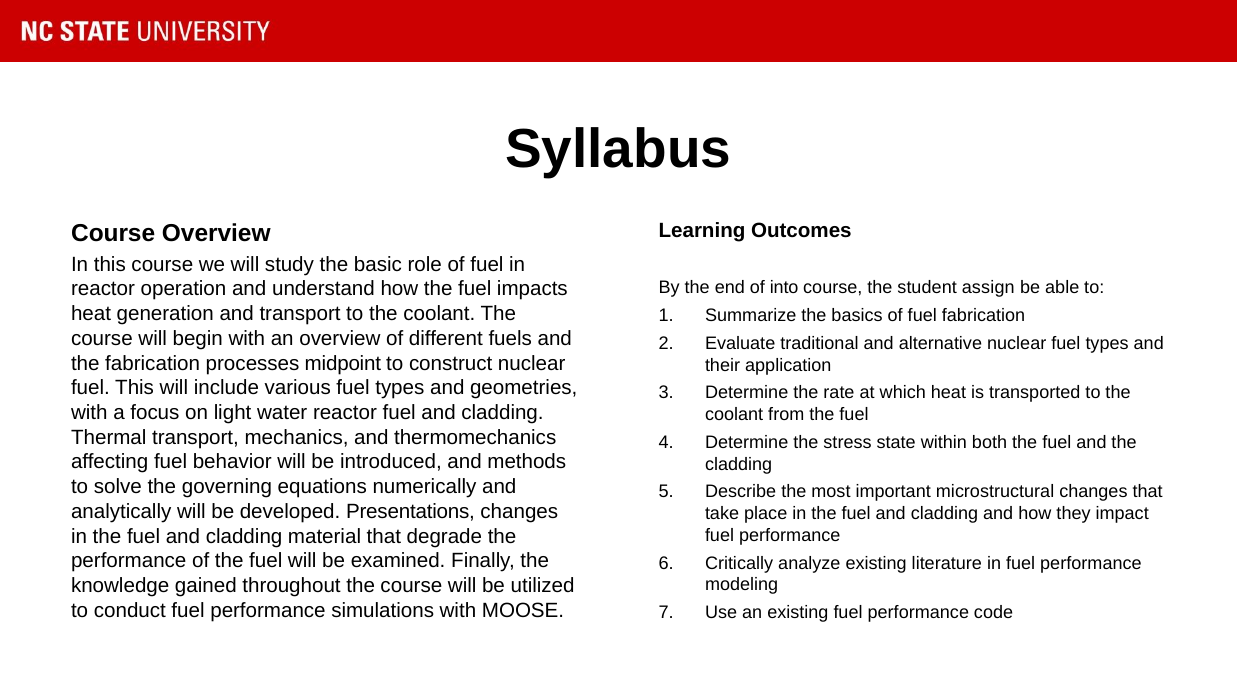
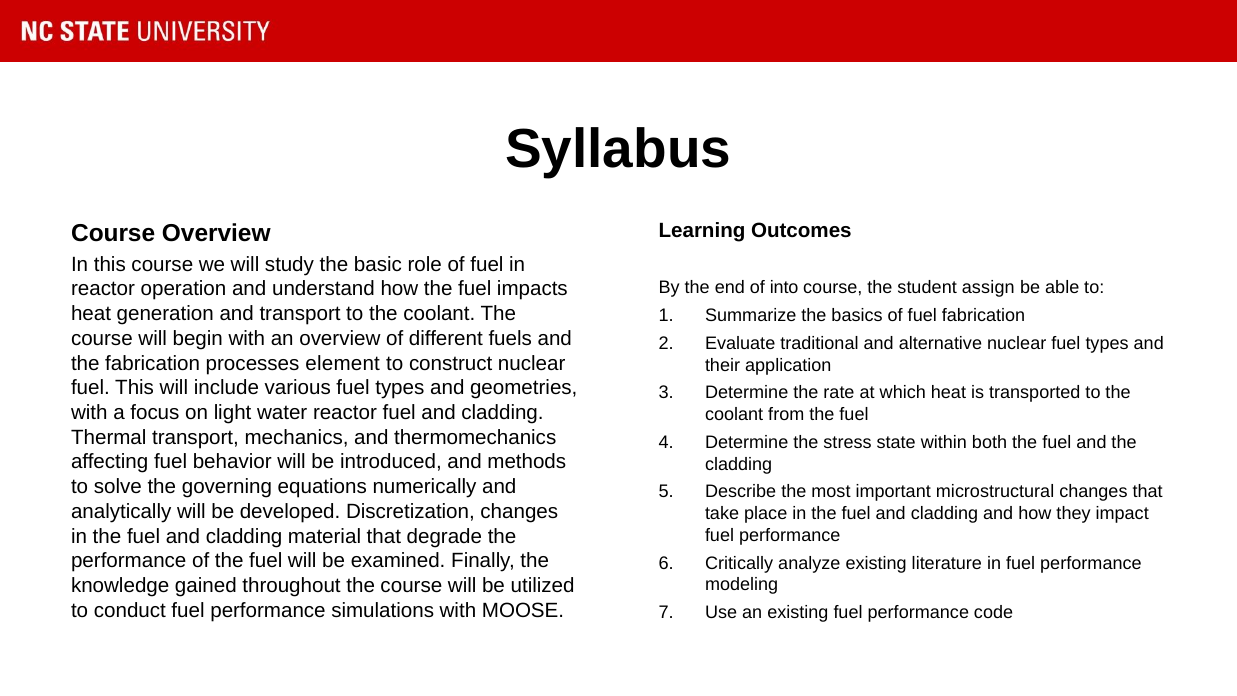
midpoint: midpoint -> element (343, 363)
Presentations: Presentations -> Discretization (410, 511)
